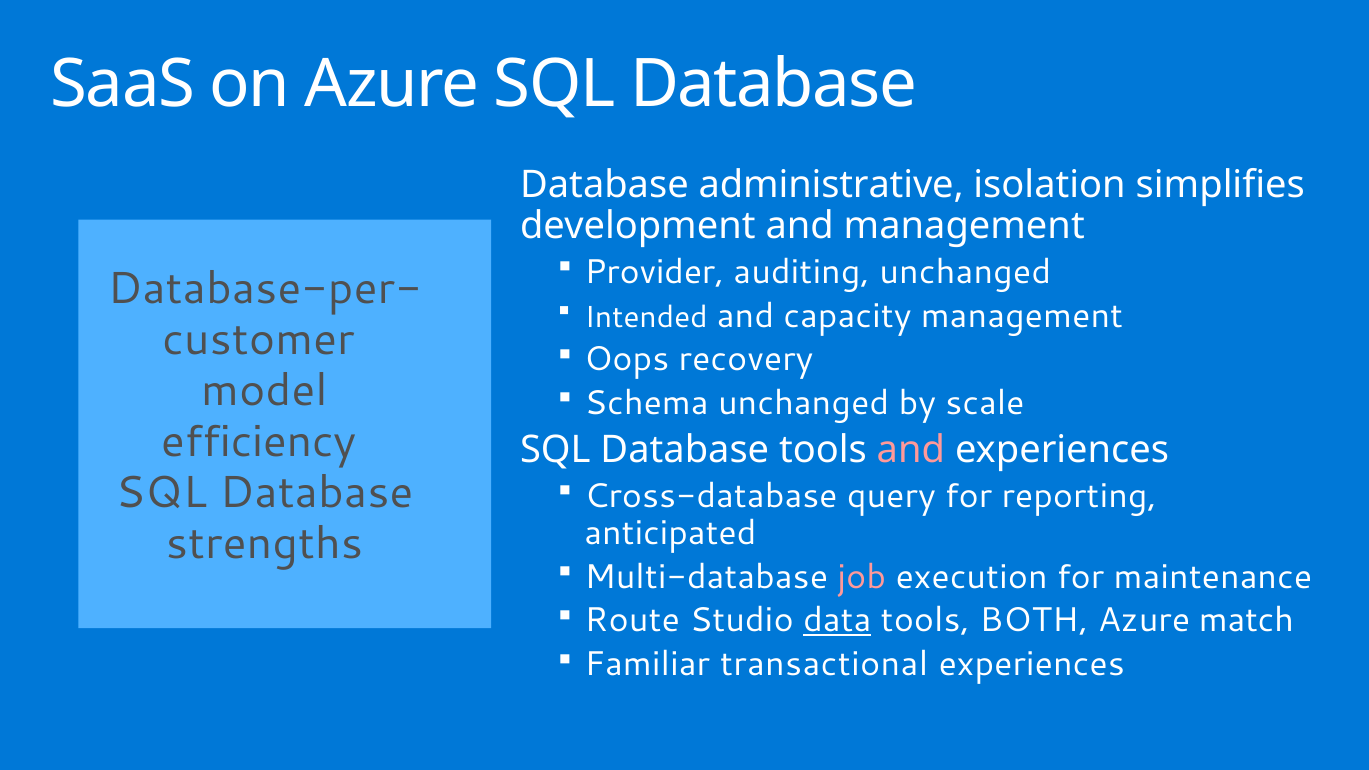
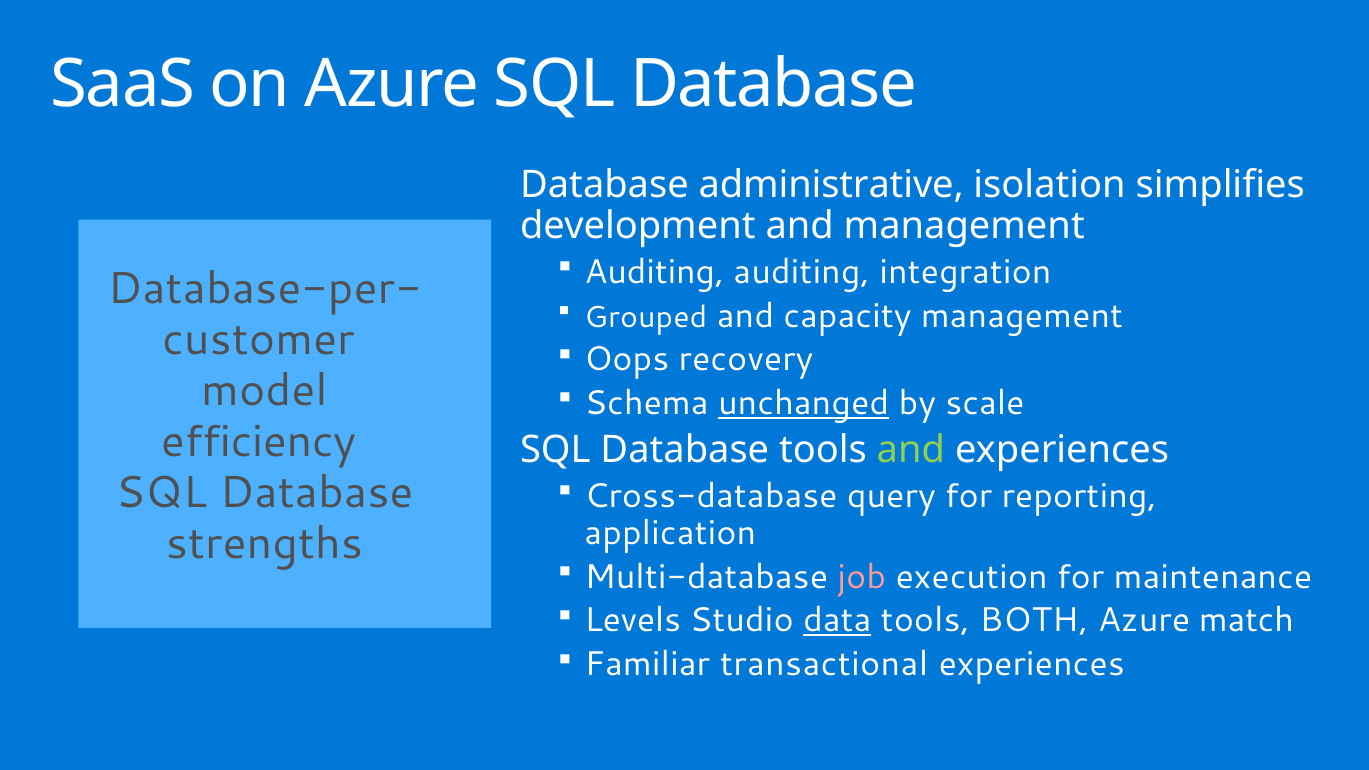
Provider: Provider -> Auditing (654, 272)
auditing unchanged: unchanged -> integration (965, 272)
Intended: Intended -> Grouped (646, 317)
unchanged underline: none -> present (804, 403)
and colour: pink -> light green (911, 450)
anticipated: anticipated -> application (670, 533)
Route: Route -> Levels (633, 621)
